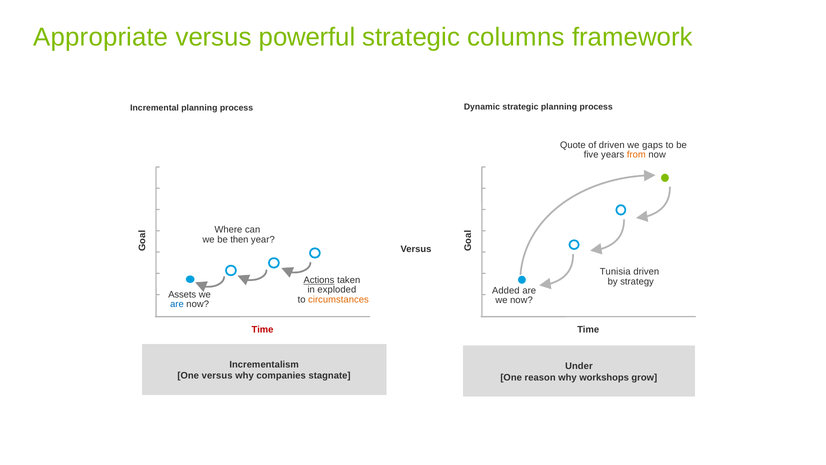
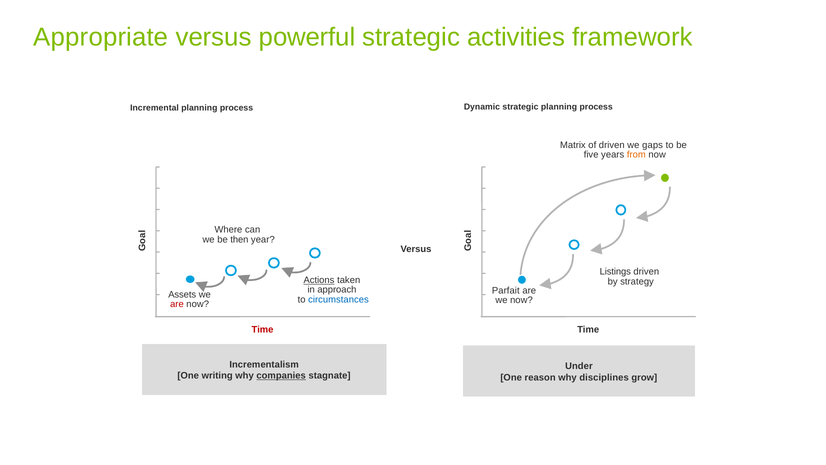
columns: columns -> activities (516, 37)
Quote: Quote -> Matrix (573, 145)
Tunisia: Tunisia -> Listings (615, 272)
exploded: exploded -> approach (337, 290)
Added: Added -> Parfait (506, 290)
circumstances colour: orange -> blue (338, 299)
are colour: blue -> red (177, 304)
One versus: versus -> writing (217, 376)
companies underline: none -> present (281, 376)
workshops: workshops -> disciplines (604, 377)
